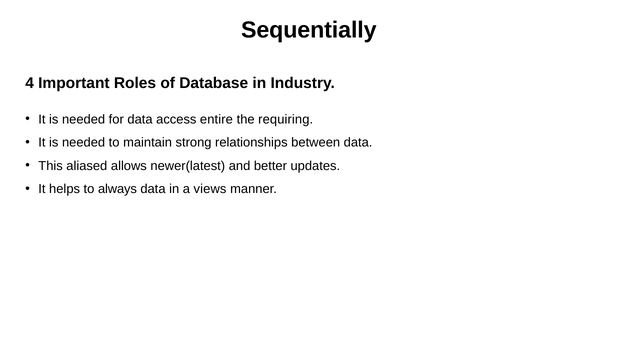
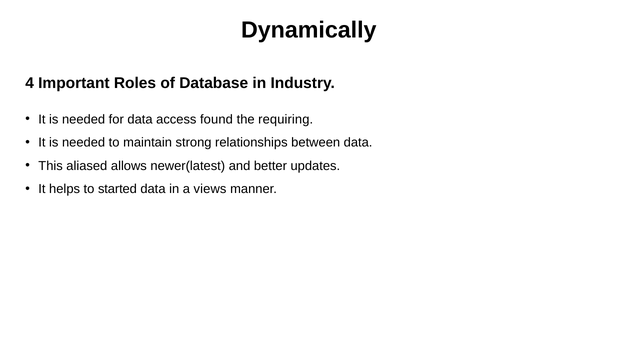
Sequentially: Sequentially -> Dynamically (309, 30)
entire: entire -> found (216, 119)
always: always -> started (117, 189)
